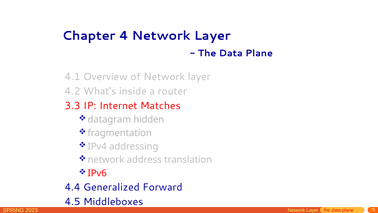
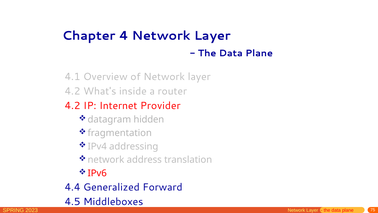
3.3: 3.3 -> 4.2 (72, 106)
Matches: Matches -> Provider (160, 106)
